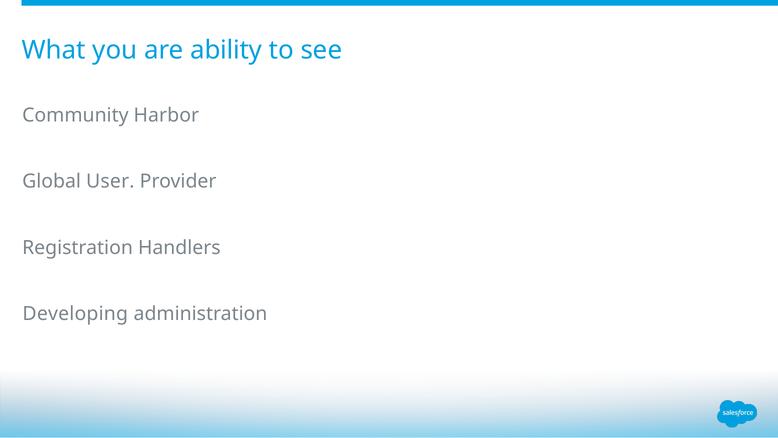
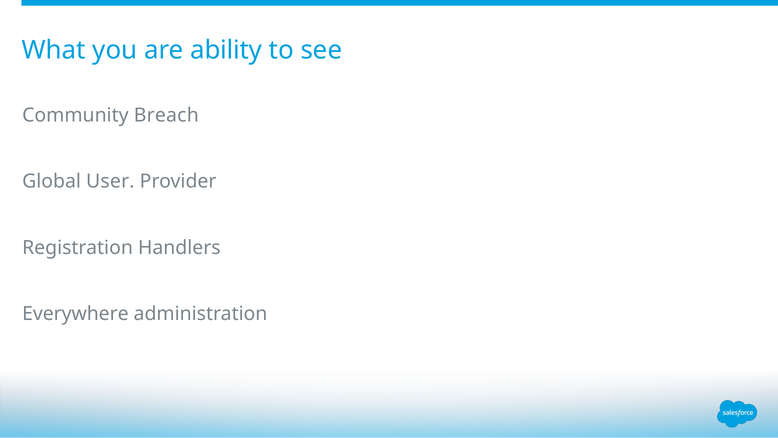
Harbor: Harbor -> Breach (166, 115)
Developing: Developing -> Everywhere (75, 314)
